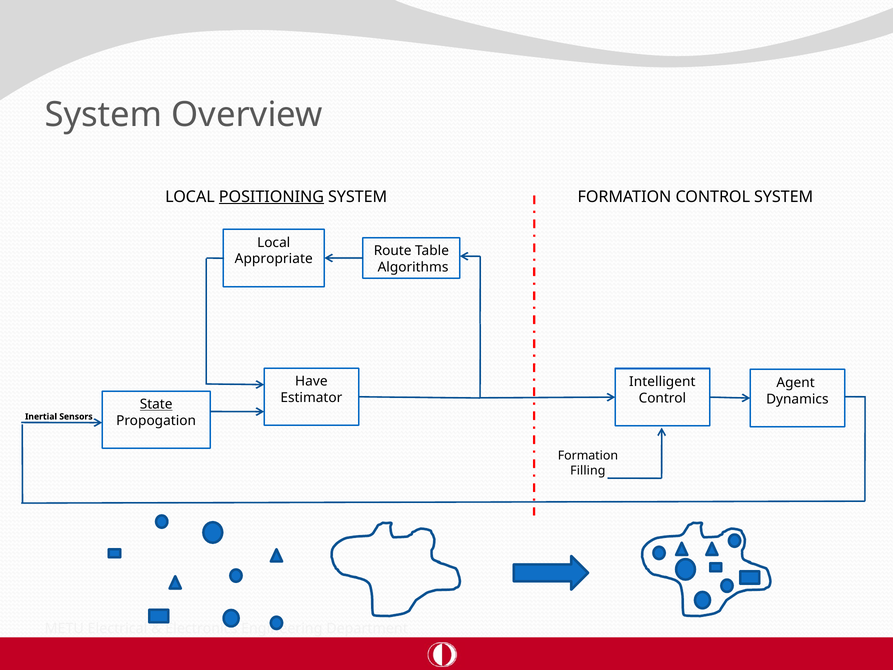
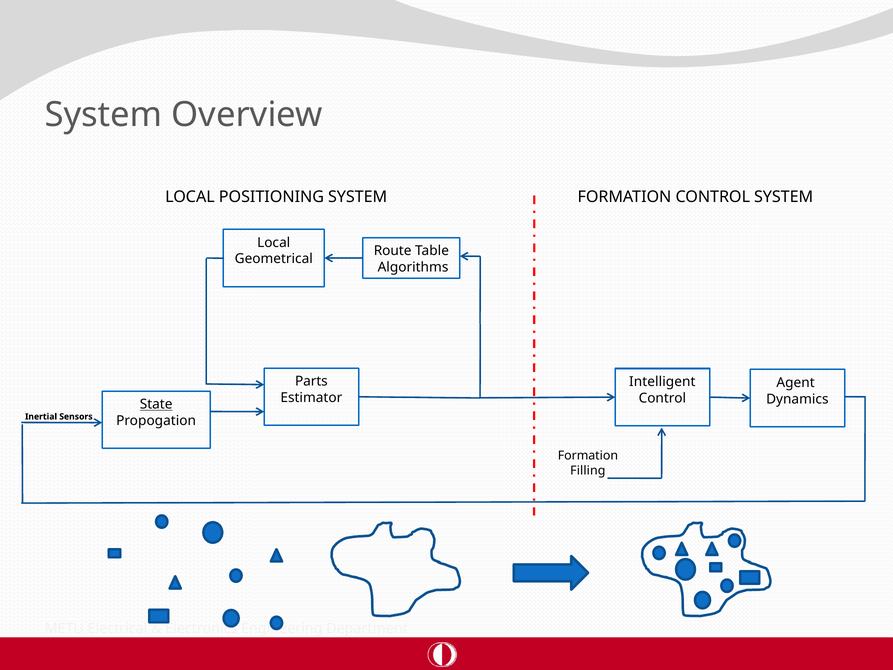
POSITIONING underline: present -> none (271, 197)
Appropriate: Appropriate -> Geometrical (274, 259)
Have: Have -> Parts (311, 381)
